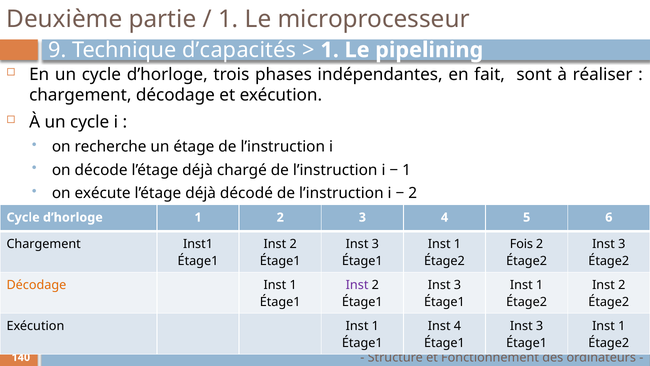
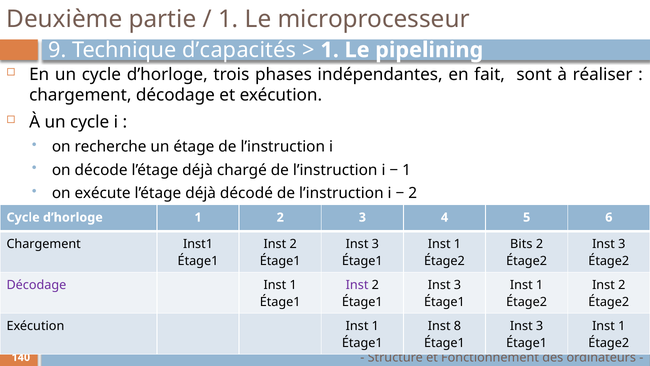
Fois: Fois -> Bits (521, 244)
Décodage colour: orange -> purple (36, 285)
Inst 4: 4 -> 8 (457, 326)
